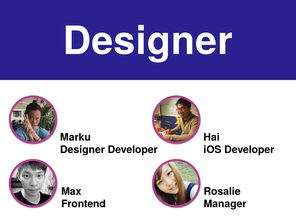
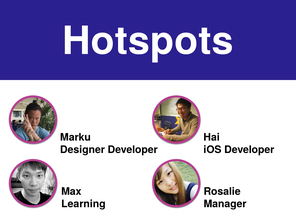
Designer: Designer -> Hotspots (148, 41)
Frontend: Frontend -> Learning (83, 204)
